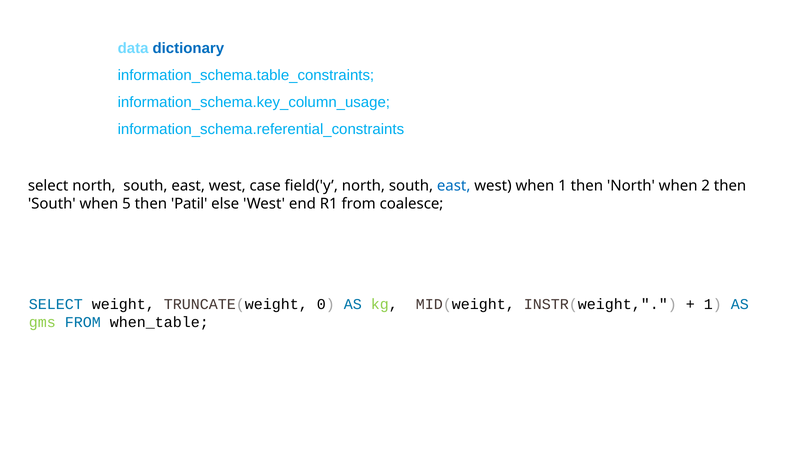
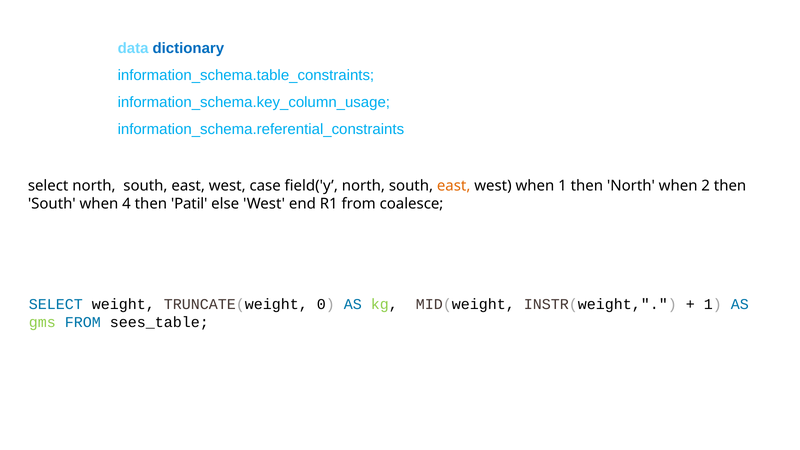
east colour: blue -> orange (454, 186)
5: 5 -> 4 (126, 204)
when_table: when_table -> sees_table (159, 322)
